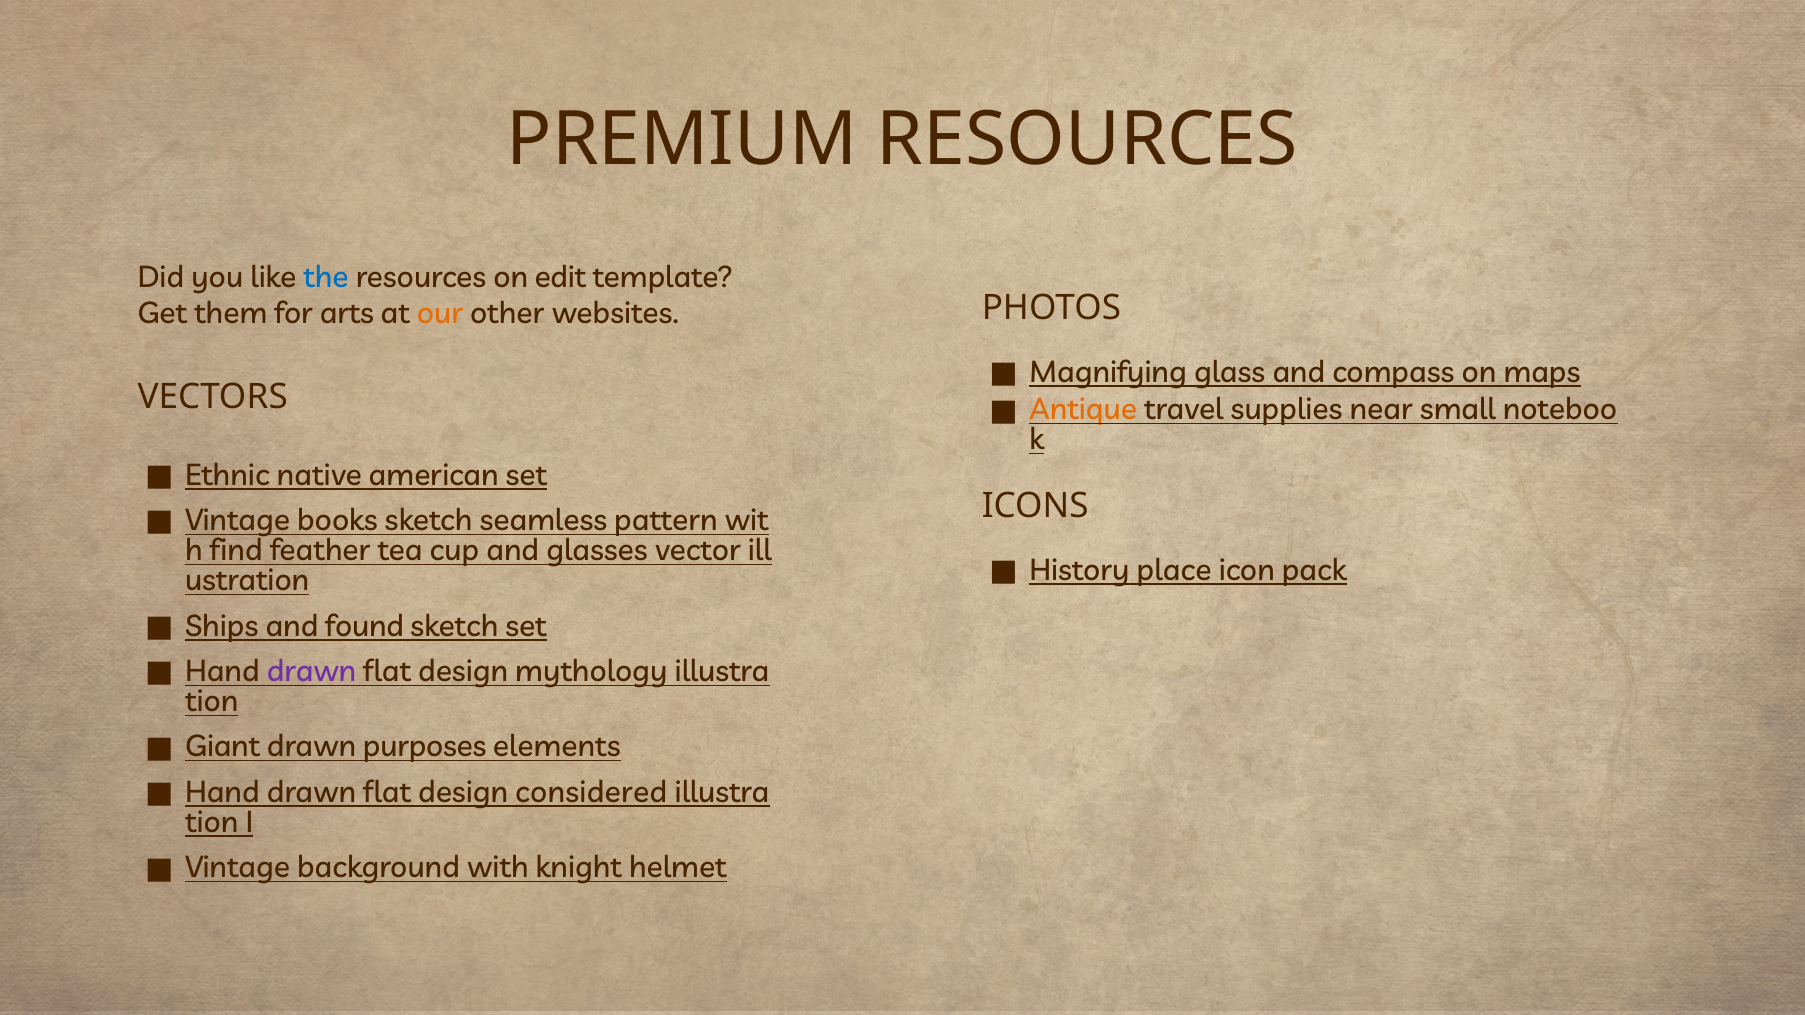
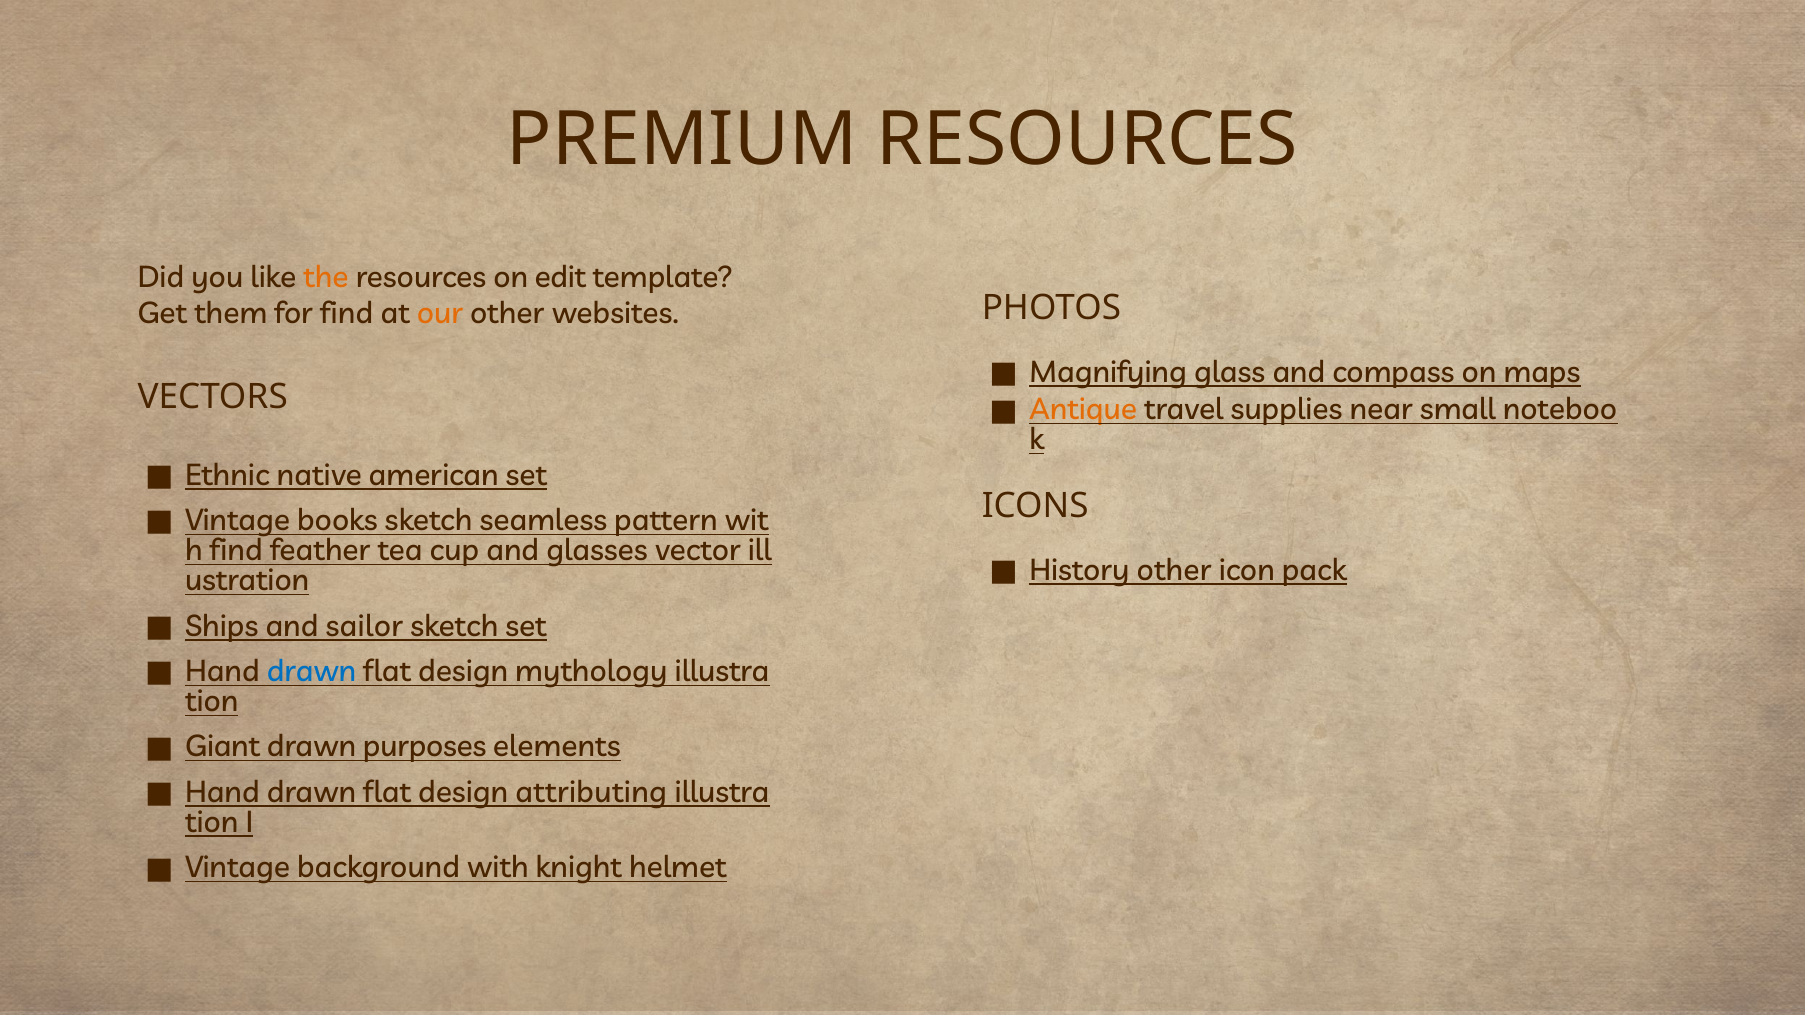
the colour: blue -> orange (326, 277)
for arts: arts -> find (347, 314)
History place: place -> other (1174, 570)
found: found -> sailor (364, 626)
drawn colour: purple -> blue (312, 672)
considered: considered -> attributing (591, 793)
